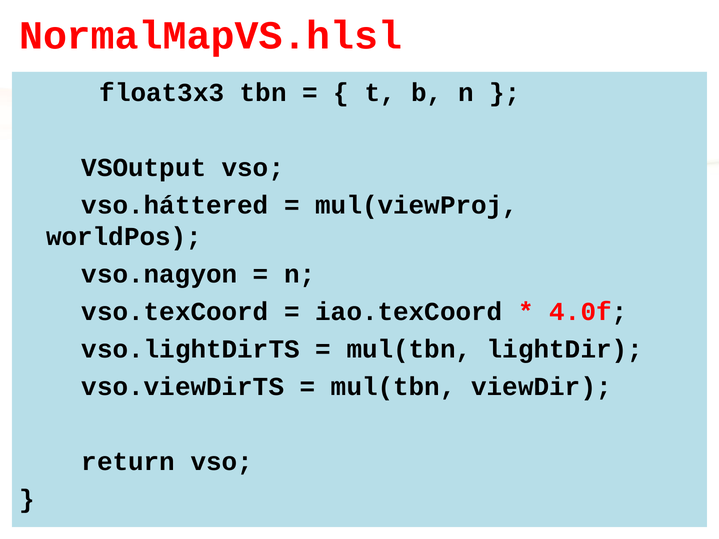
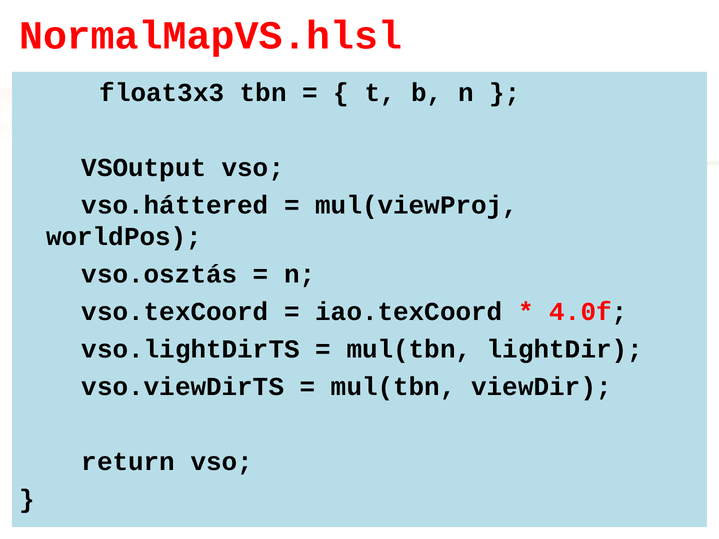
vso.nagyon: vso.nagyon -> vso.osztás (159, 274)
